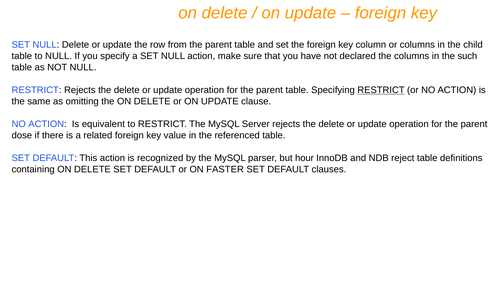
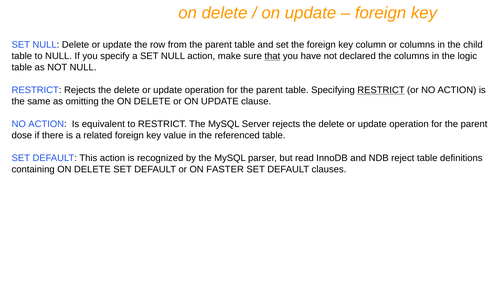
that underline: none -> present (272, 56)
such: such -> logic (467, 56)
hour: hour -> read (304, 158)
